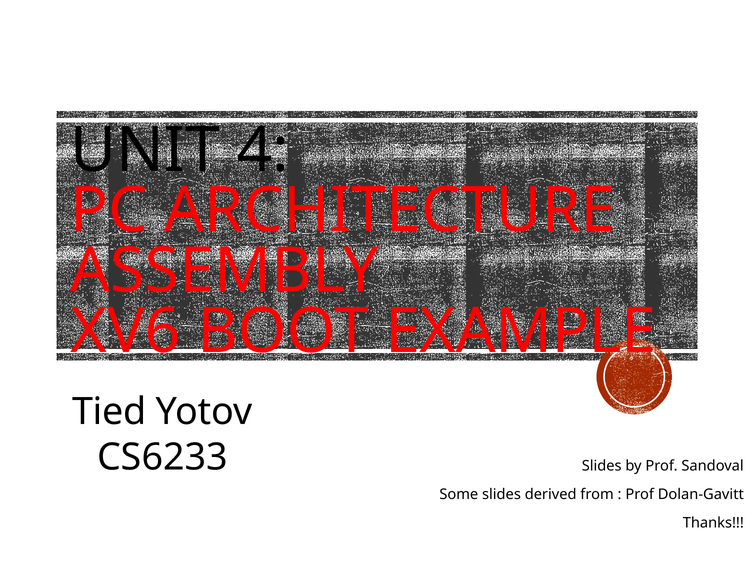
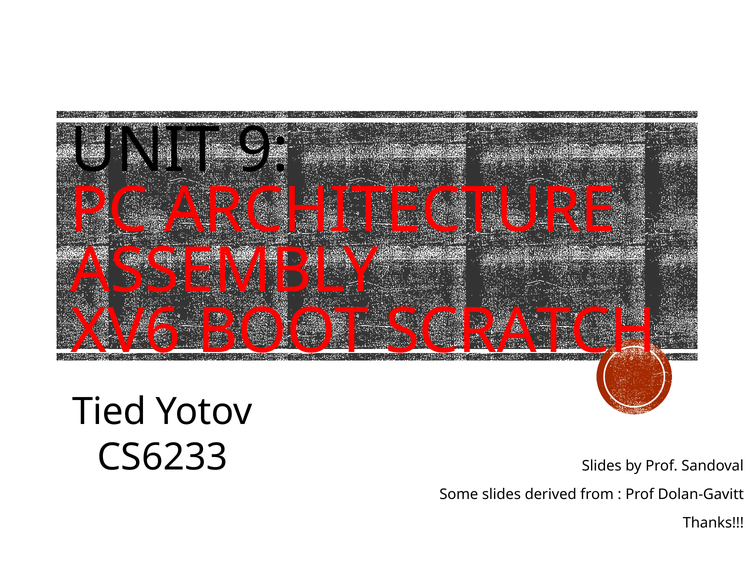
4: 4 -> 9 (263, 150)
EXAMPLE: EXAMPLE -> SCRATCH (521, 331)
